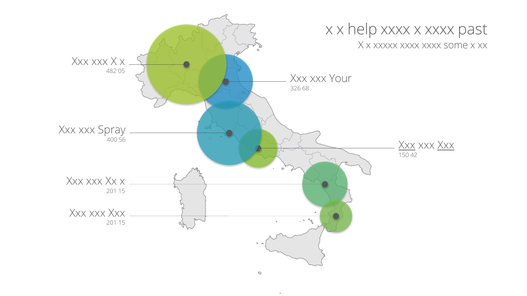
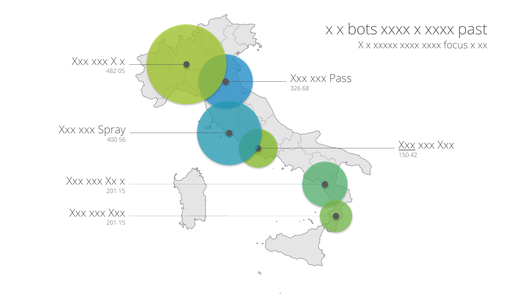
help: help -> bots (362, 29)
some: some -> focus (456, 45)
Your: Your -> Pass (340, 79)
Xxx underline: present -> none (446, 146)
